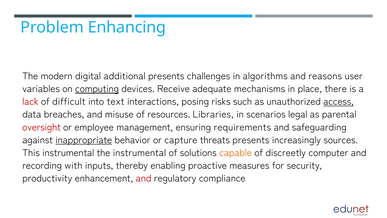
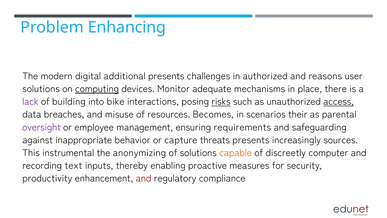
algorithms: algorithms -> authorized (265, 76)
variables: variables -> solutions (41, 89)
Receive: Receive -> Monitor (173, 89)
lack colour: red -> purple (30, 102)
difficult: difficult -> building (69, 102)
text: text -> bike (116, 102)
risks underline: none -> present (221, 102)
Libraries: Libraries -> Becomes (213, 114)
legal: legal -> their (298, 114)
oversight colour: red -> purple (41, 127)
inappropriate underline: present -> none (84, 140)
the instrumental: instrumental -> anonymizing (139, 153)
with: with -> text (73, 165)
